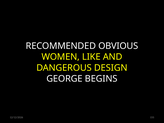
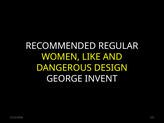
OBVIOUS: OBVIOUS -> REGULAR (118, 46)
BEGINS: BEGINS -> INVENT (101, 79)
